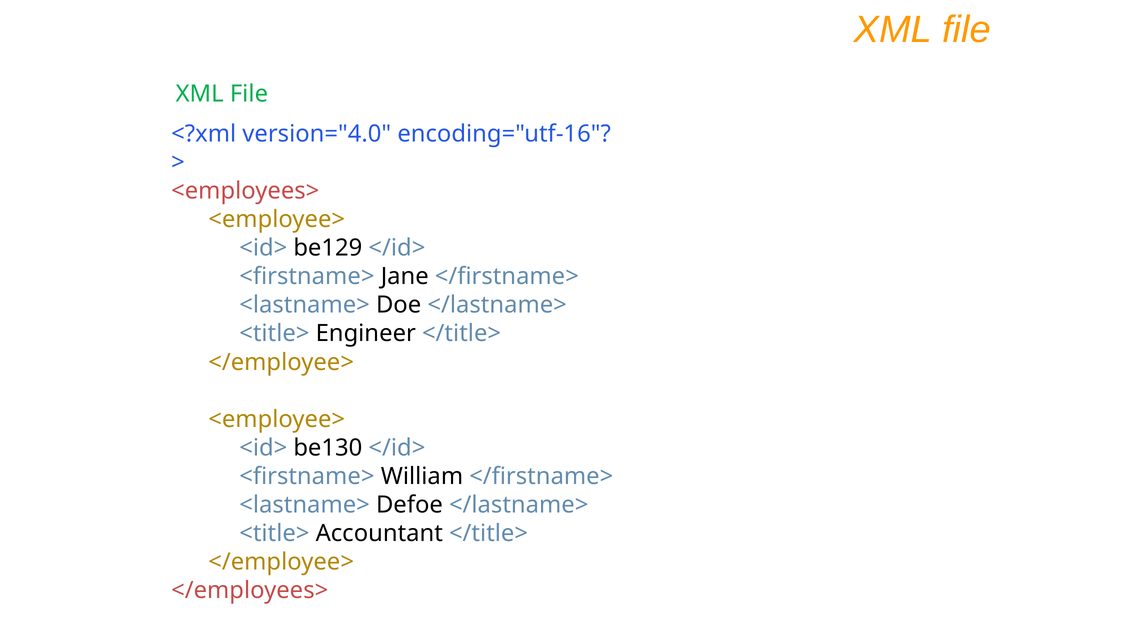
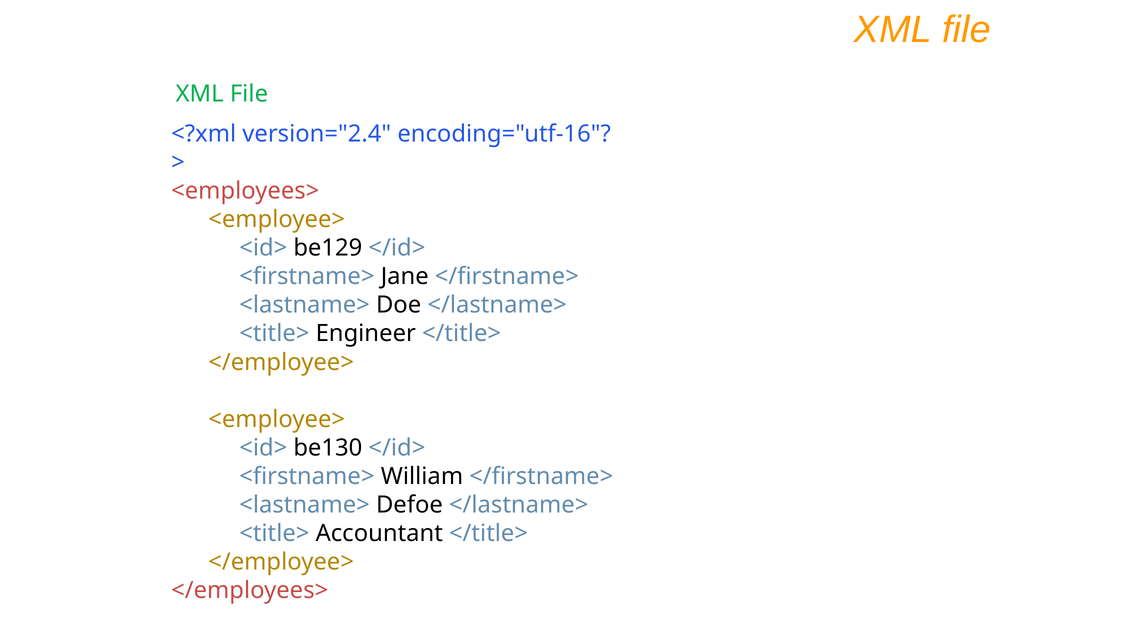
version="4.0: version="4.0 -> version="2.4 (317, 134)
